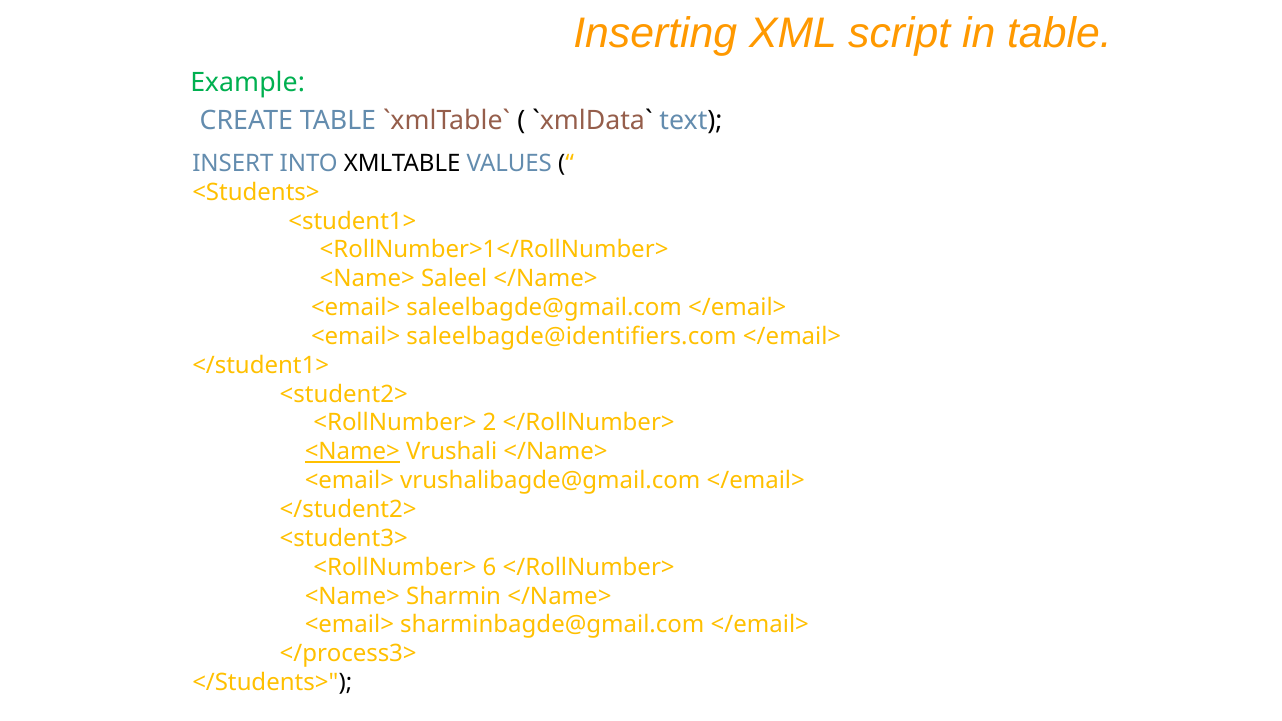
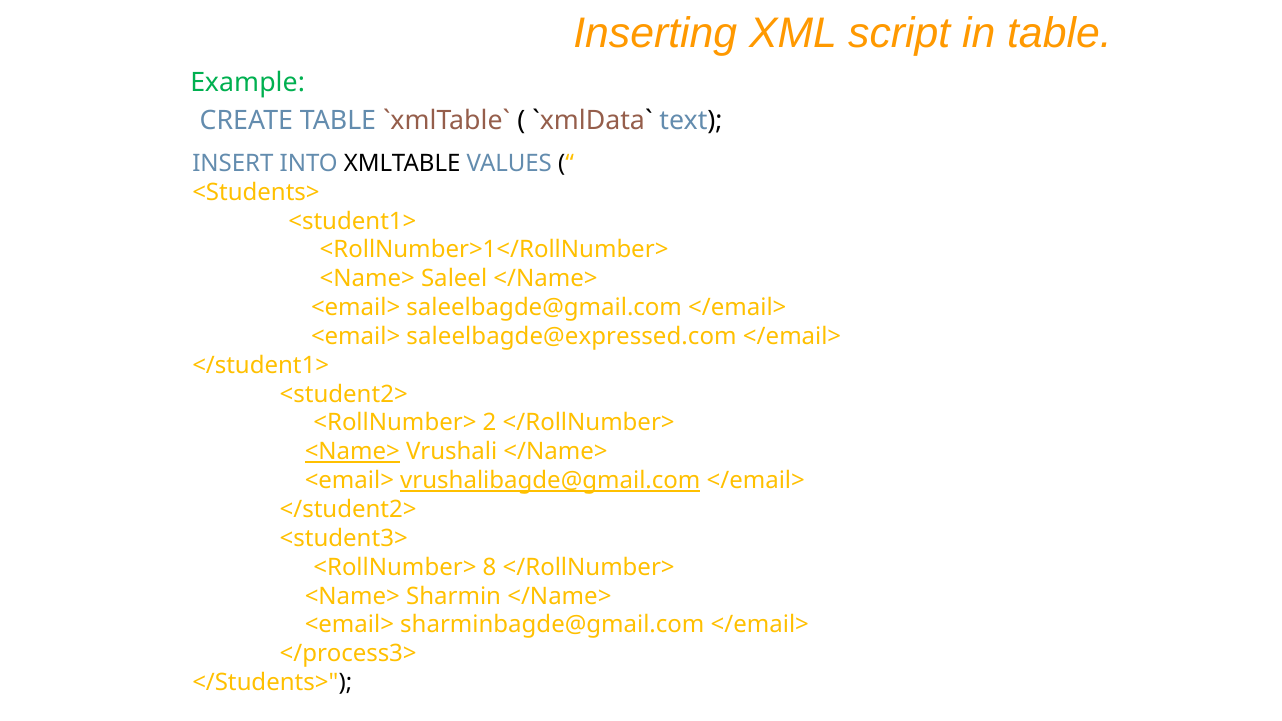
saleelbagde@identifiers.com: saleelbagde@identifiers.com -> saleelbagde@expressed.com (572, 337)
vrushalibagde@gmail.com underline: none -> present (550, 481)
6: 6 -> 8 (490, 567)
